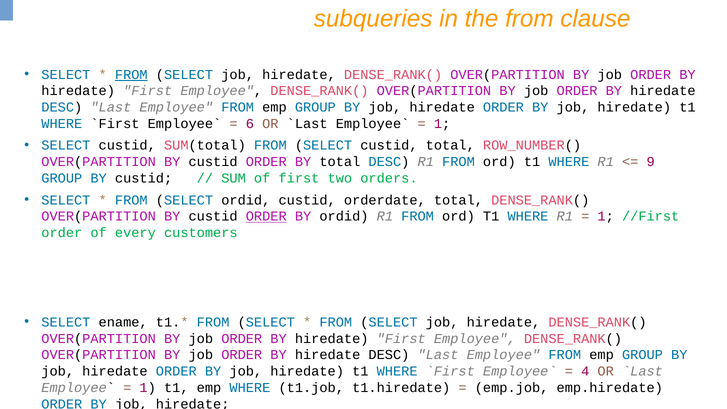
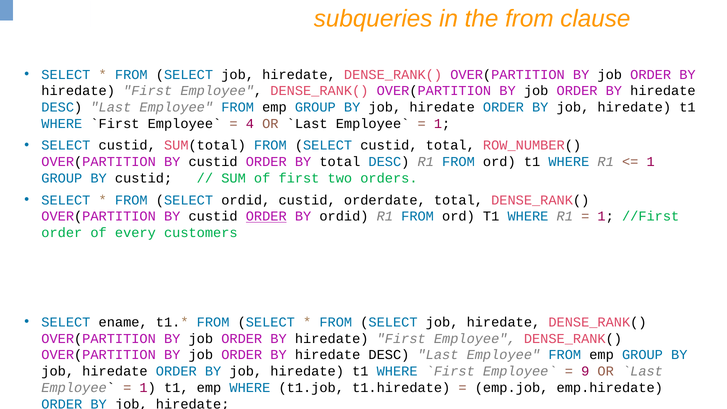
FROM underline: present -> none (131, 75)
6: 6 -> 4 (250, 124)
9: 9 -> 1 (651, 162)
4: 4 -> 9 (585, 371)
